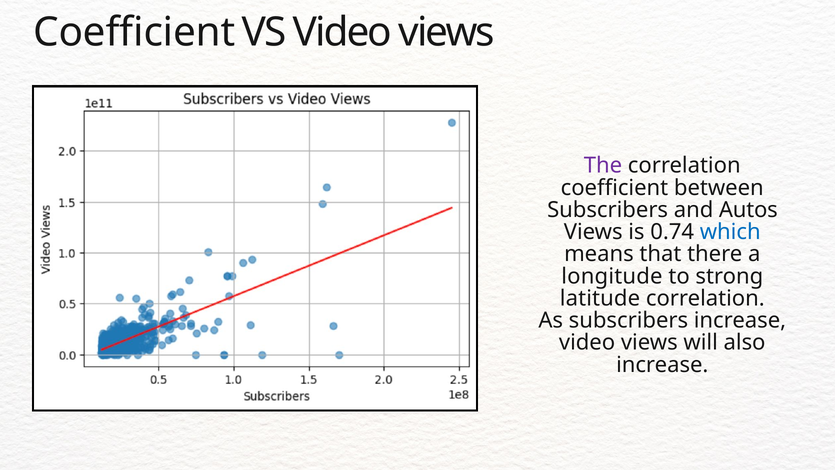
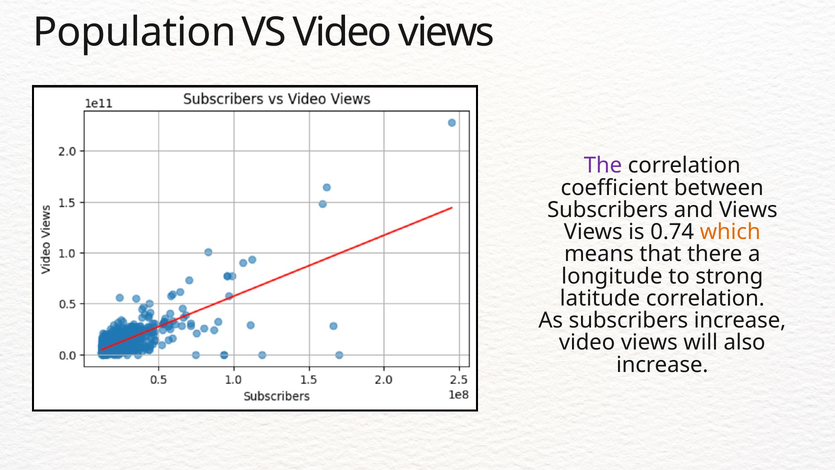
Coefficient: Coefficient -> Population (134, 32)
and Autos: Autos -> Views (748, 210)
which colour: blue -> orange (730, 232)
